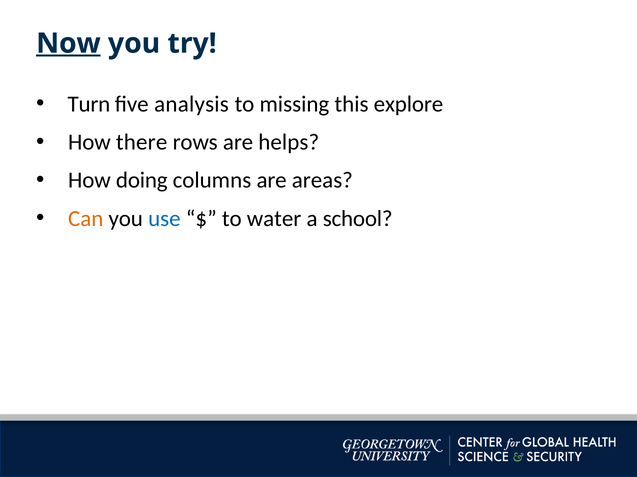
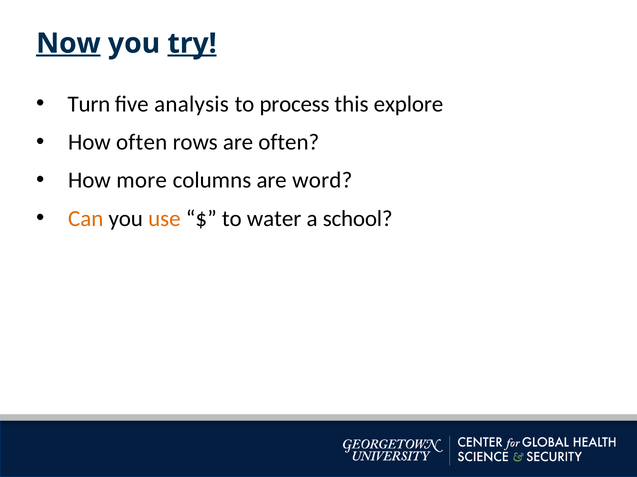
try underline: none -> present (192, 43)
missing: missing -> process (295, 104)
How there: there -> often (142, 142)
are helps: helps -> often (289, 142)
doing: doing -> more (142, 181)
areas: areas -> word (322, 181)
use colour: blue -> orange (164, 219)
